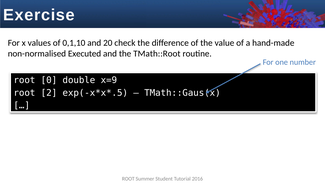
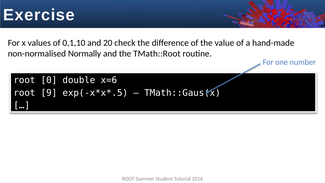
Executed: Executed -> Normally (85, 54)
x=9: x=9 -> x=6 (109, 80)
2: 2 -> 9 (49, 93)
